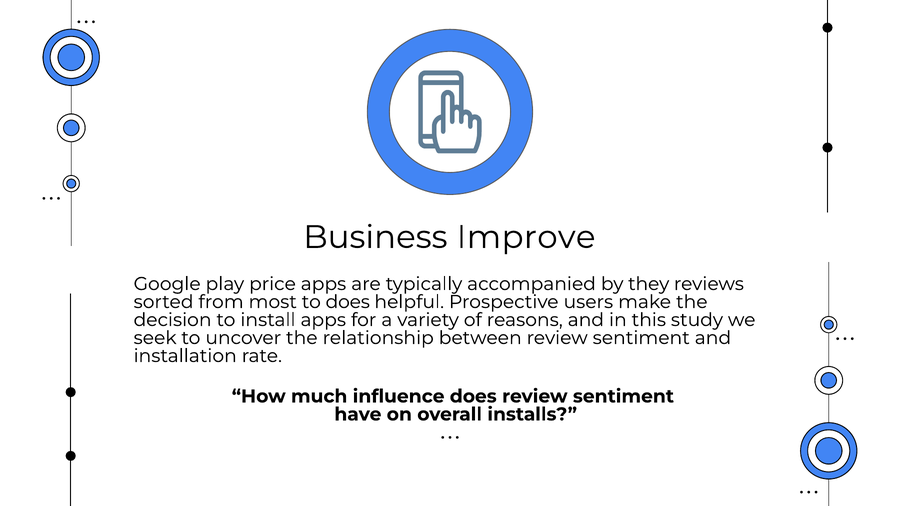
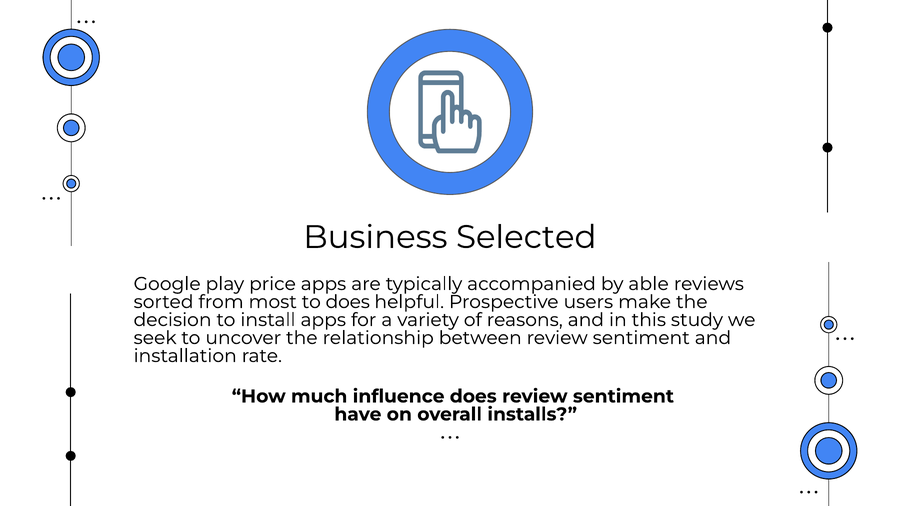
Improve: Improve -> Selected (526, 237)
they: they -> able (649, 284)
